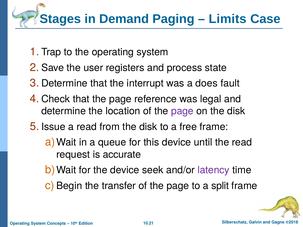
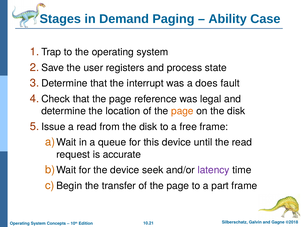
Limits: Limits -> Ability (228, 19)
page colour: purple -> orange (182, 111)
split: split -> part (220, 186)
